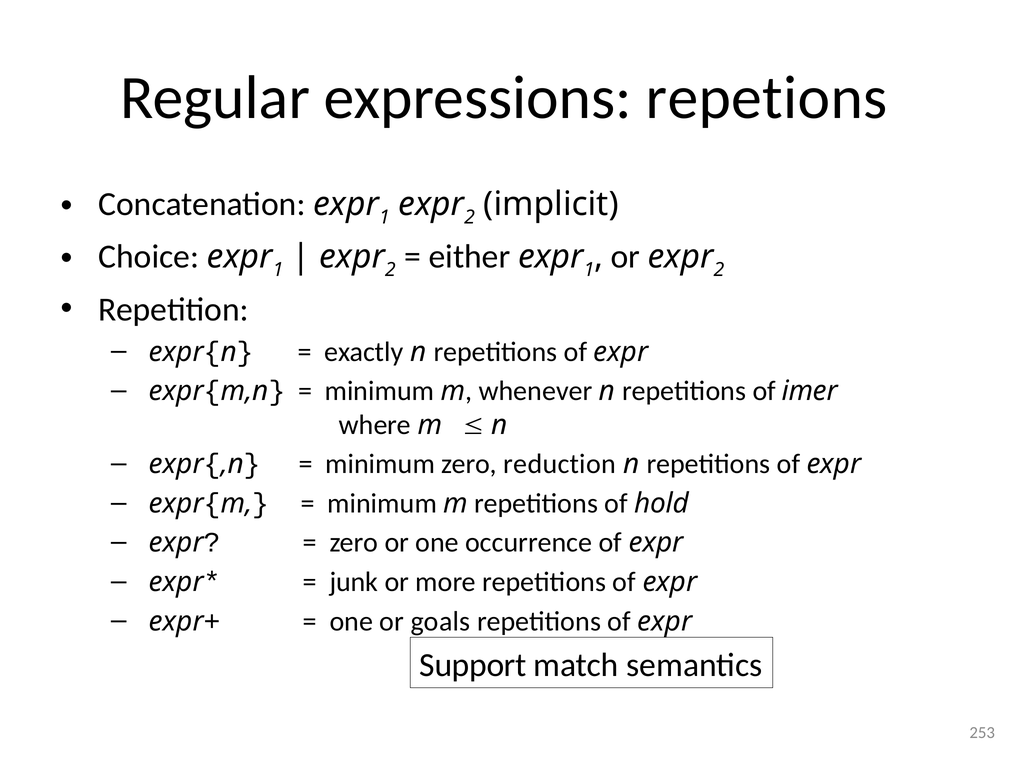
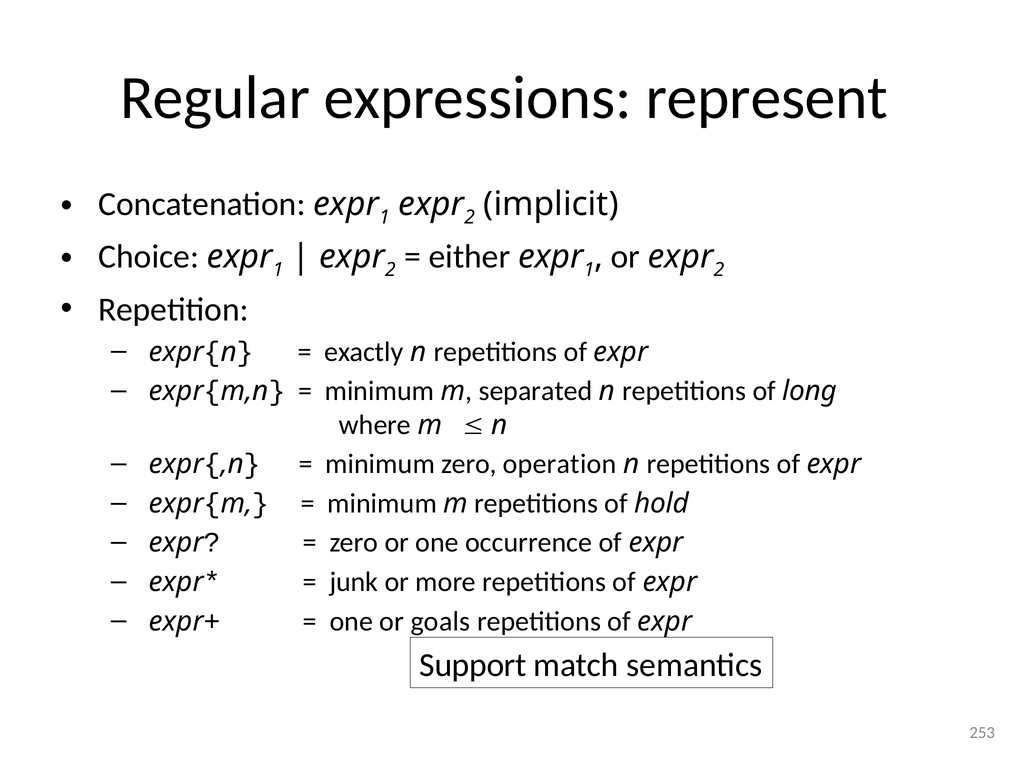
repetions: repetions -> represent (767, 98)
whenever: whenever -> separated (536, 391)
imer: imer -> long (810, 391)
reduction: reduction -> operation (560, 464)
